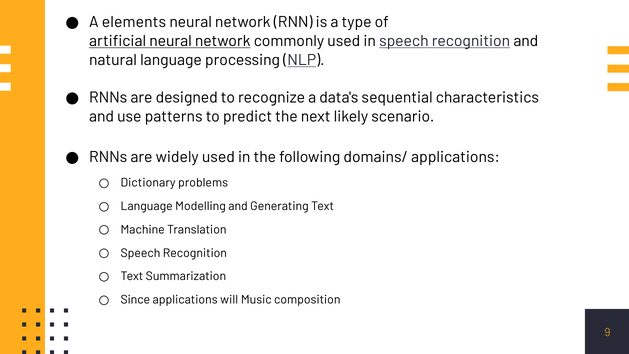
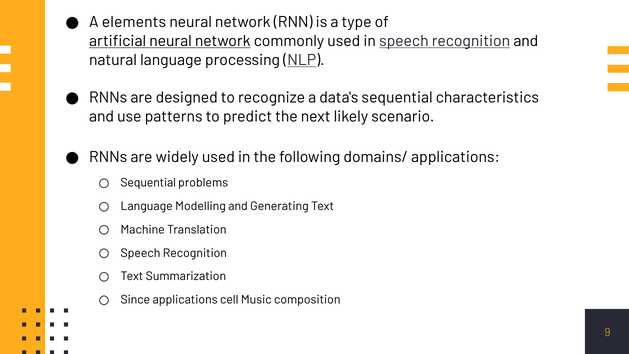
Dictionary: Dictionary -> Sequential (148, 182)
will: will -> cell (229, 300)
